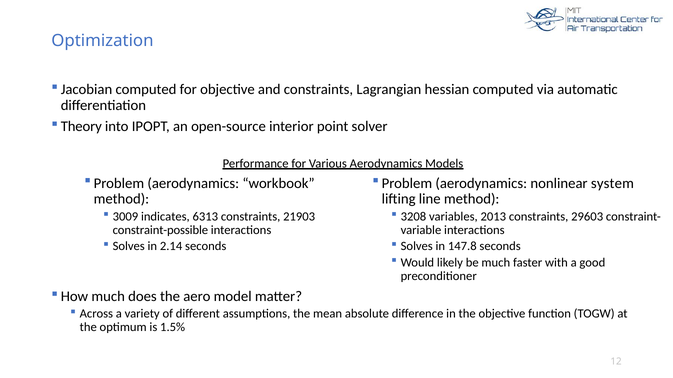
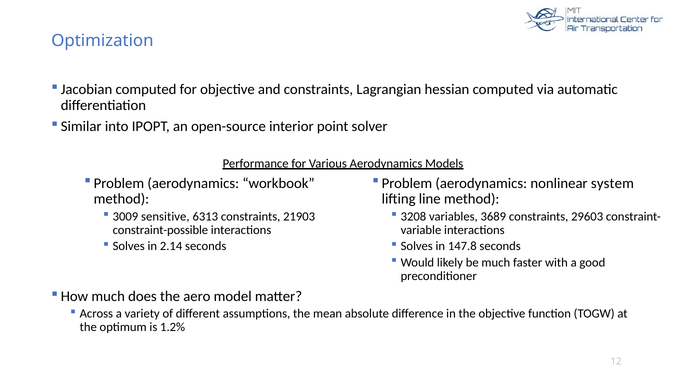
Theory: Theory -> Similar (81, 127)
indicates: indicates -> sensitive (165, 217)
2013: 2013 -> 3689 (493, 217)
1.5%: 1.5% -> 1.2% (173, 328)
